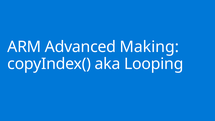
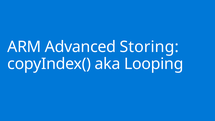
Making: Making -> Storing (149, 47)
